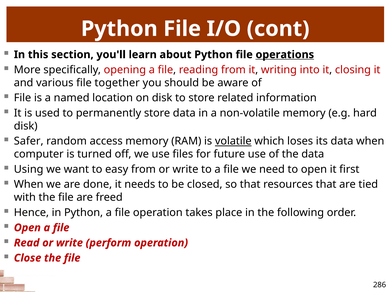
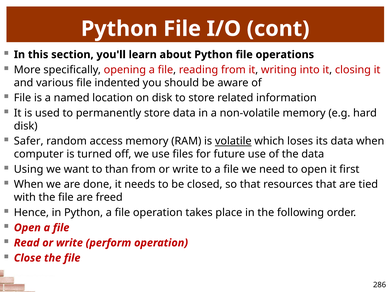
operations underline: present -> none (285, 55)
together: together -> indented (117, 83)
easy: easy -> than (117, 170)
